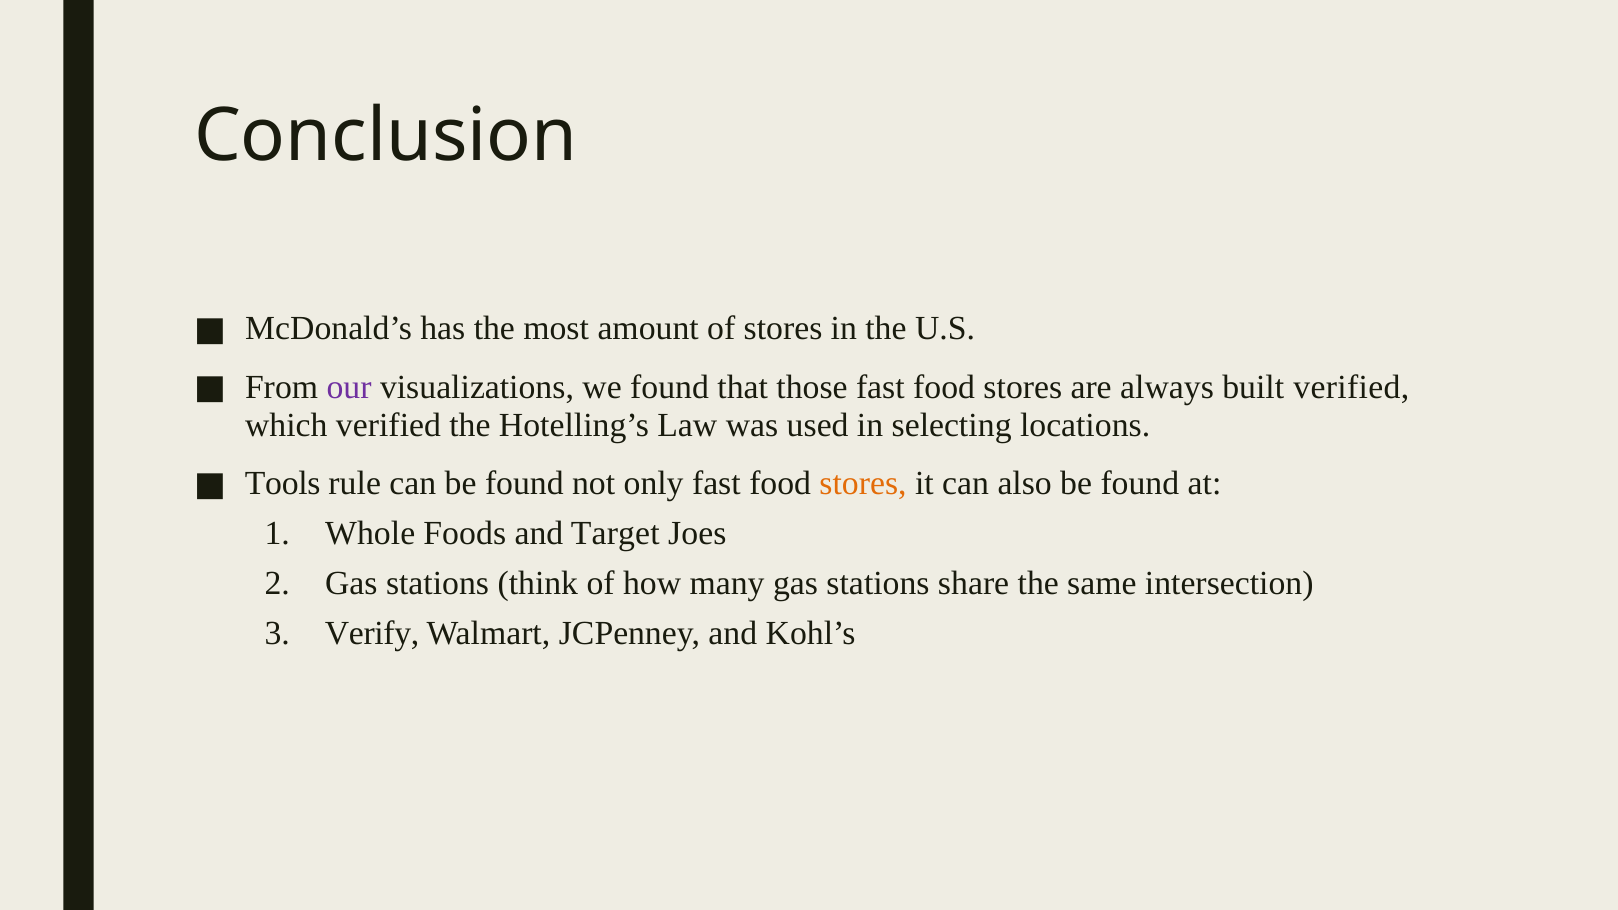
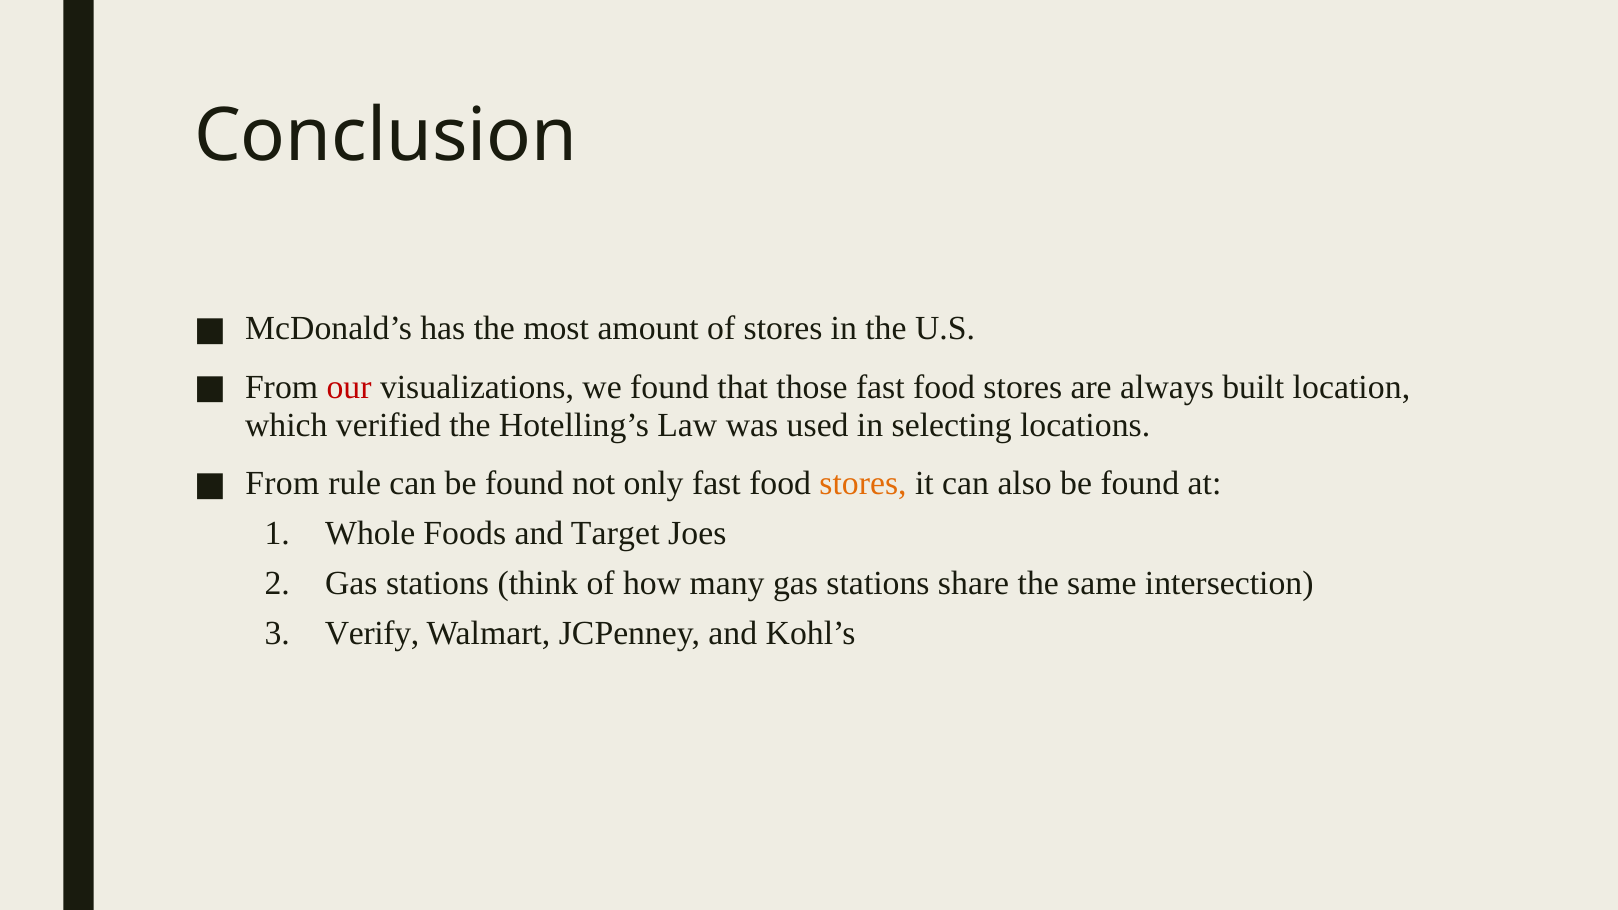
our colour: purple -> red (349, 387)
built verified: verified -> location (1351, 387)
Tools: Tools -> From (282, 484)
